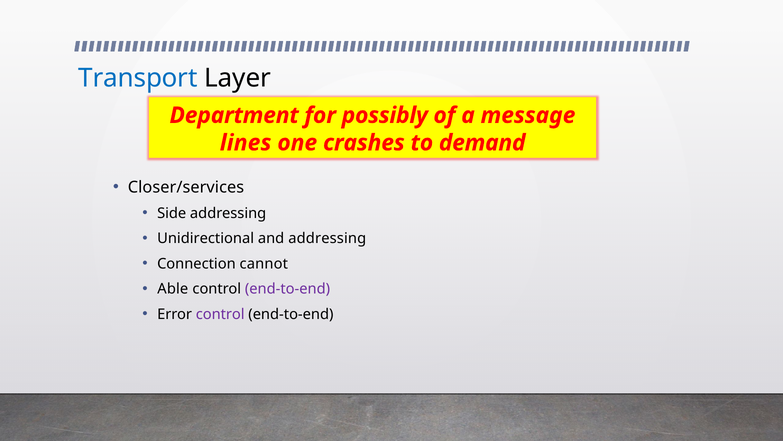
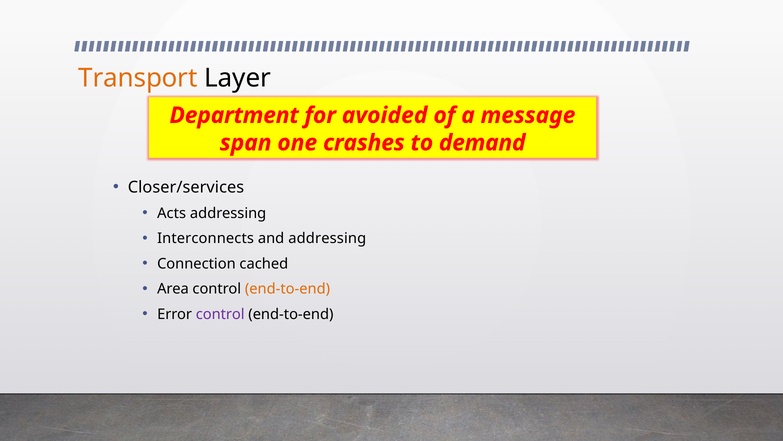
Transport colour: blue -> orange (138, 78)
possibly: possibly -> avoided (385, 115)
lines: lines -> span (246, 143)
Side: Side -> Acts (172, 213)
Unidirectional: Unidirectional -> Interconnects (206, 238)
cannot: cannot -> cached (264, 263)
Able: Able -> Area (173, 289)
end-to-end colour: purple -> orange (288, 289)
